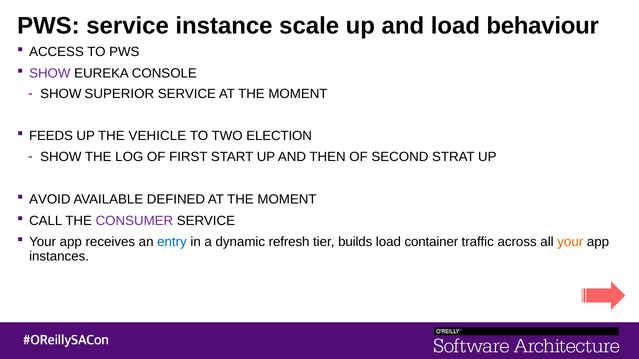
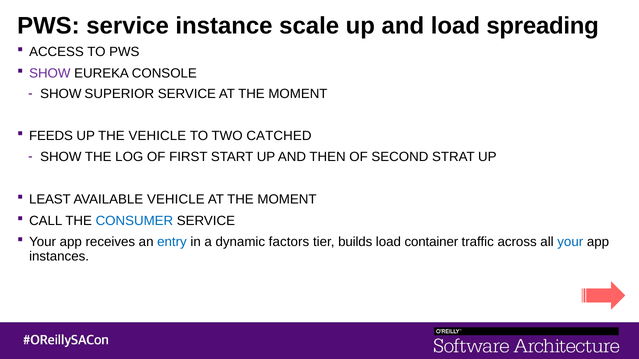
behaviour: behaviour -> spreading (543, 26)
ELECTION: ELECTION -> CATCHED (279, 136)
AVOID: AVOID -> LEAST (50, 200)
AVAILABLE DEFINED: DEFINED -> VEHICLE (176, 200)
CONSUMER colour: purple -> blue (134, 221)
refresh: refresh -> factors (289, 242)
your colour: orange -> blue (570, 242)
